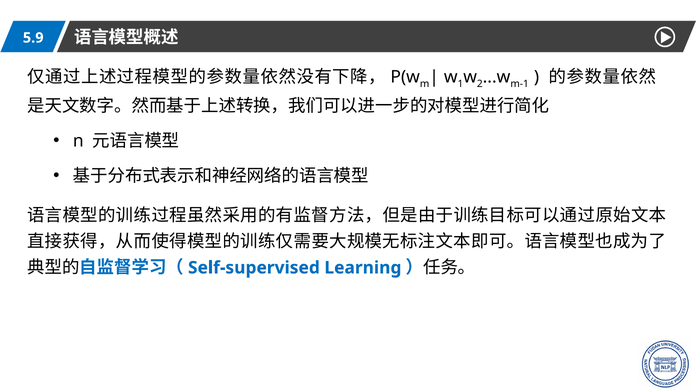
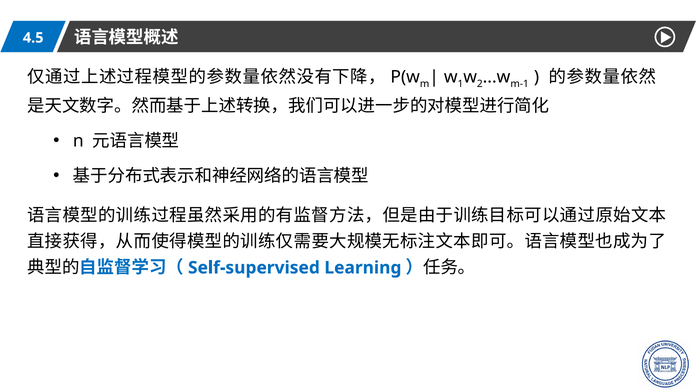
5.9: 5.9 -> 4.5 (33, 38)
